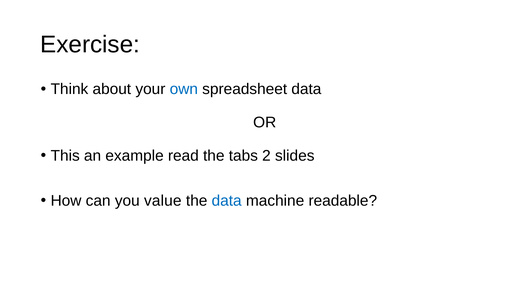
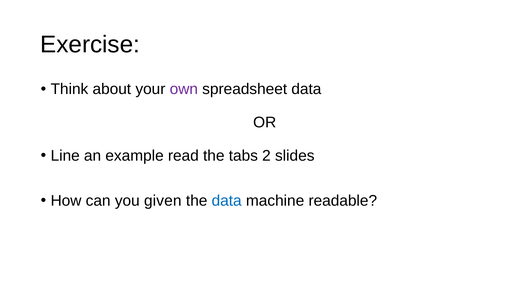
own colour: blue -> purple (184, 89)
This: This -> Line (65, 156)
value: value -> given (163, 201)
